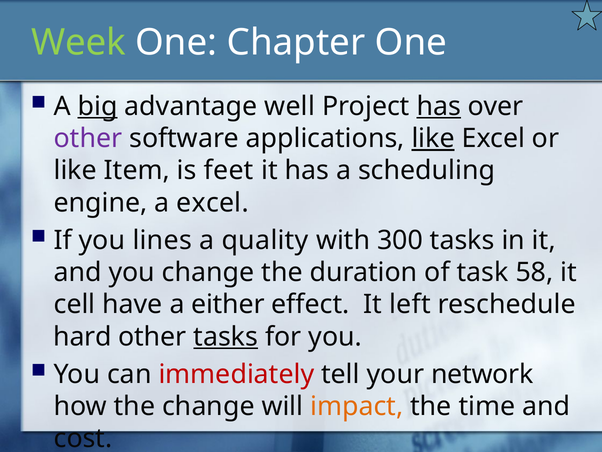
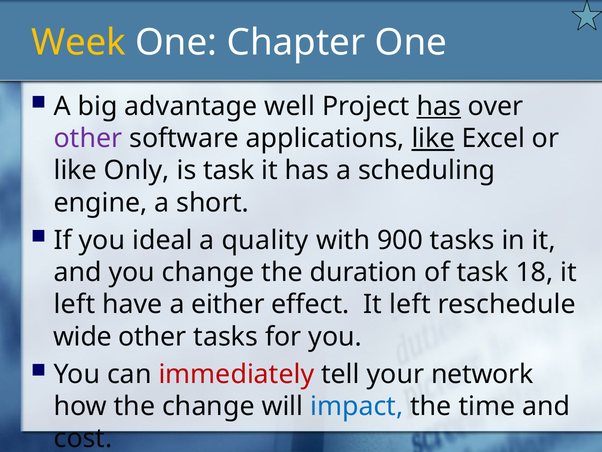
Week colour: light green -> yellow (78, 43)
big underline: present -> none (98, 106)
Item: Item -> Only (137, 170)
is feet: feet -> task (229, 170)
a excel: excel -> short (213, 203)
lines: lines -> ideal (162, 240)
300: 300 -> 900 (400, 240)
58: 58 -> 18 (534, 272)
cell: cell -> left (74, 304)
hard: hard -> wide (83, 336)
tasks underline: present -> none (226, 336)
impact colour: orange -> blue (357, 406)
